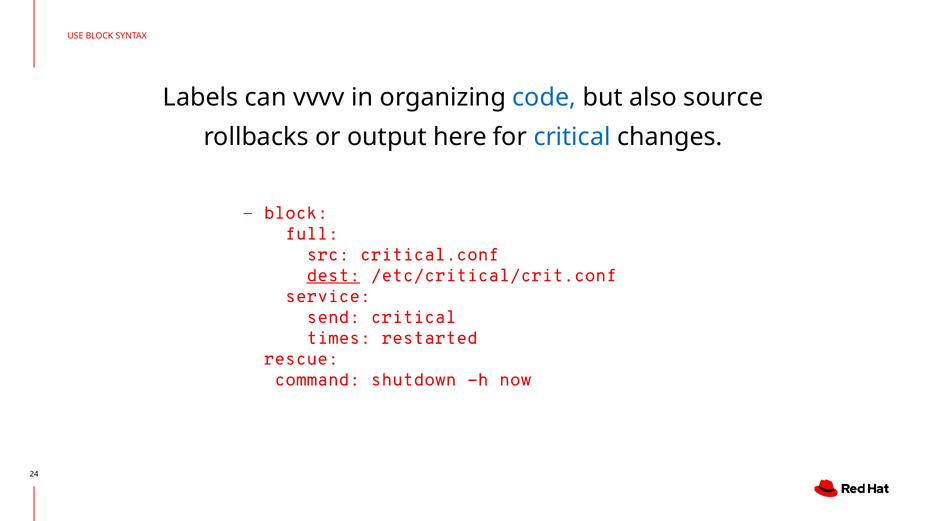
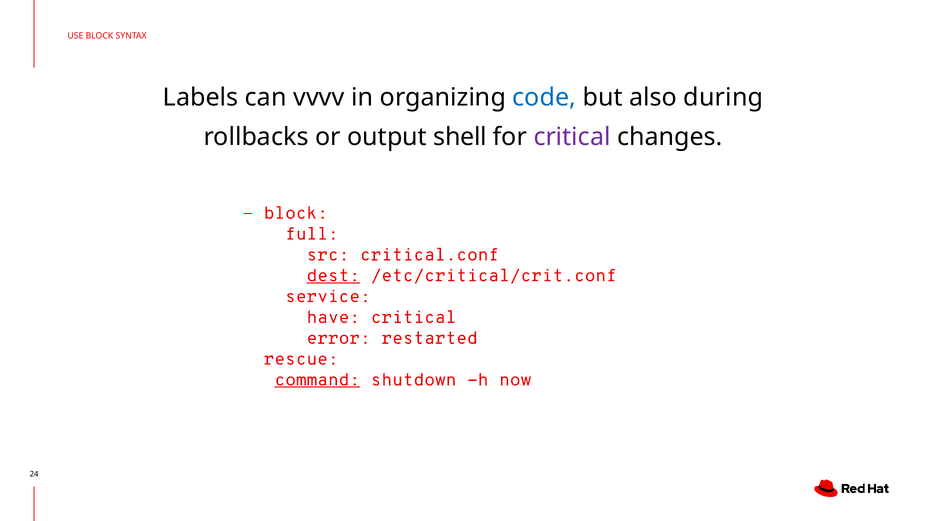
source: source -> during (723, 98)
here: here -> shell (460, 137)
critical colour: blue -> purple (572, 137)
send: send -> have (333, 317)
times: times -> error (339, 338)
command underline: none -> present (317, 380)
